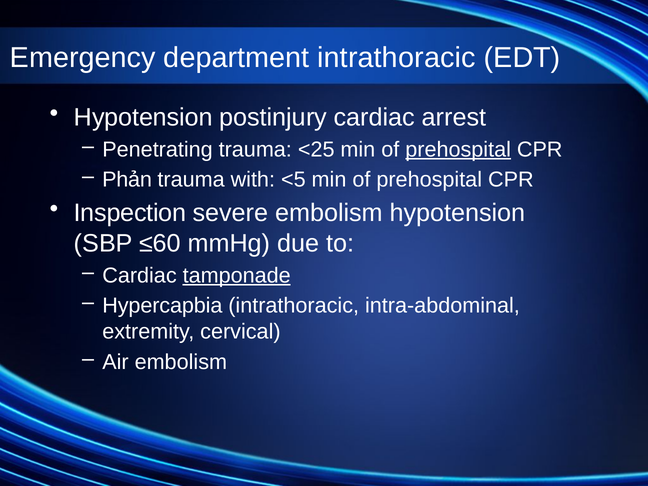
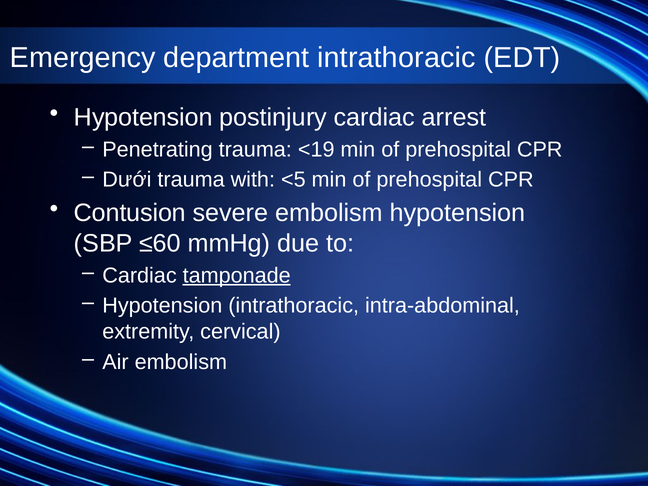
<25: <25 -> <19 (316, 149)
prehospital underline: present -> none (458, 149)
Phản: Phản -> Dưới (127, 180)
Inspection: Inspection -> Contusion (130, 213)
Hypercapbia: Hypercapbia -> Hypotension (162, 306)
